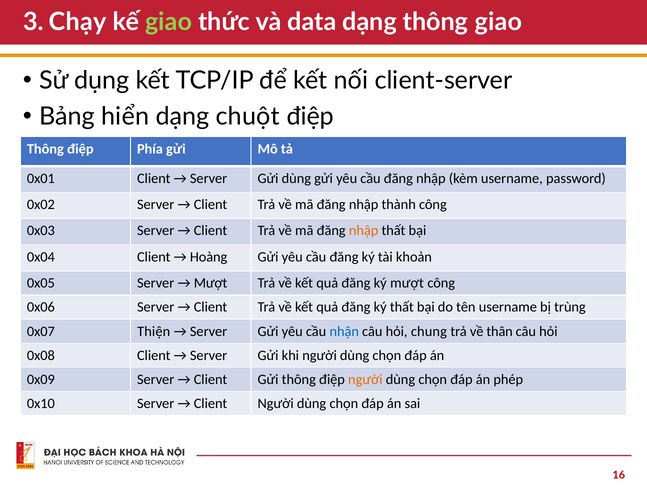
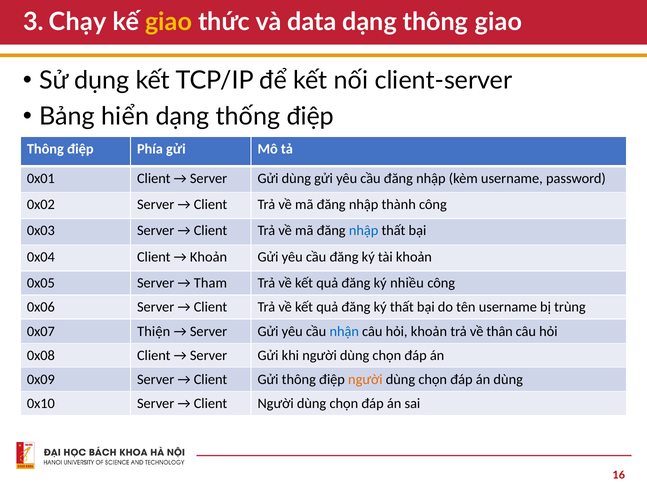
giao colour: light green -> yellow (169, 22)
chuột: chuột -> thống (248, 116)
nhập colour: orange -> blue (364, 231)
Hoàng: Hoàng -> Khoản (209, 257)
Mượt: Mượt -> Tham (210, 283)
ký mượt: mượt -> nhiều (407, 283)
hỏi chung: chung -> khoản (429, 331)
án phép: phép -> dùng (508, 380)
